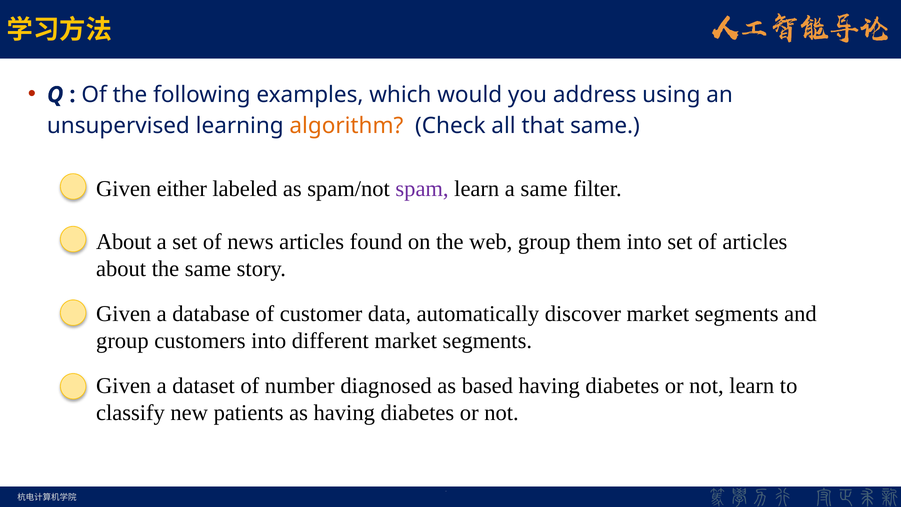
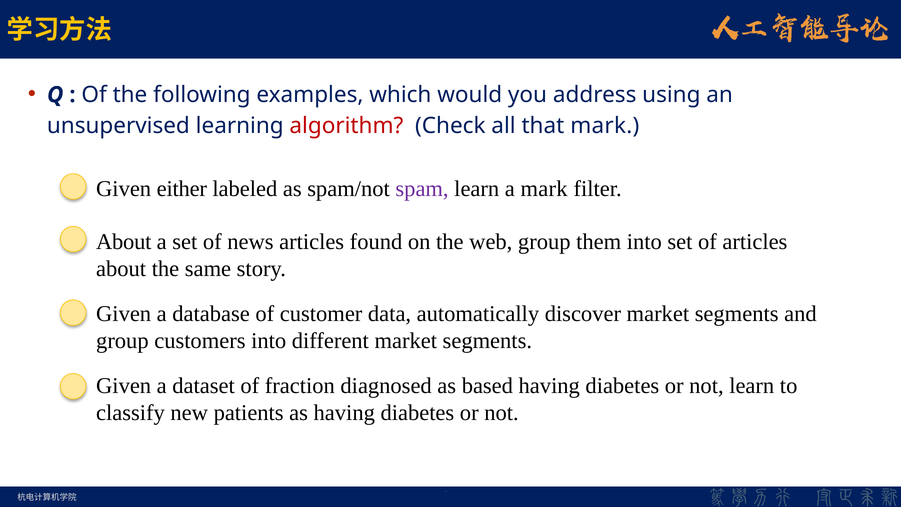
algorithm colour: orange -> red (346, 126)
that same: same -> mark (605, 126)
a same: same -> mark (544, 189)
number: number -> fraction (300, 386)
